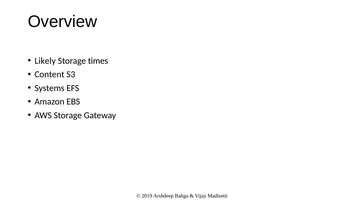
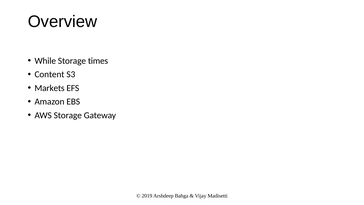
Likely: Likely -> While (45, 61)
Systems: Systems -> Markets (50, 88)
